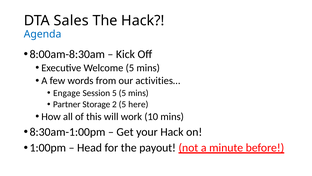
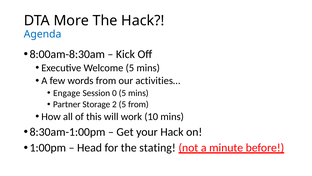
Sales: Sales -> More (71, 21)
Session 5: 5 -> 0 (114, 93)
5 here: here -> from (138, 104)
payout: payout -> stating (158, 147)
